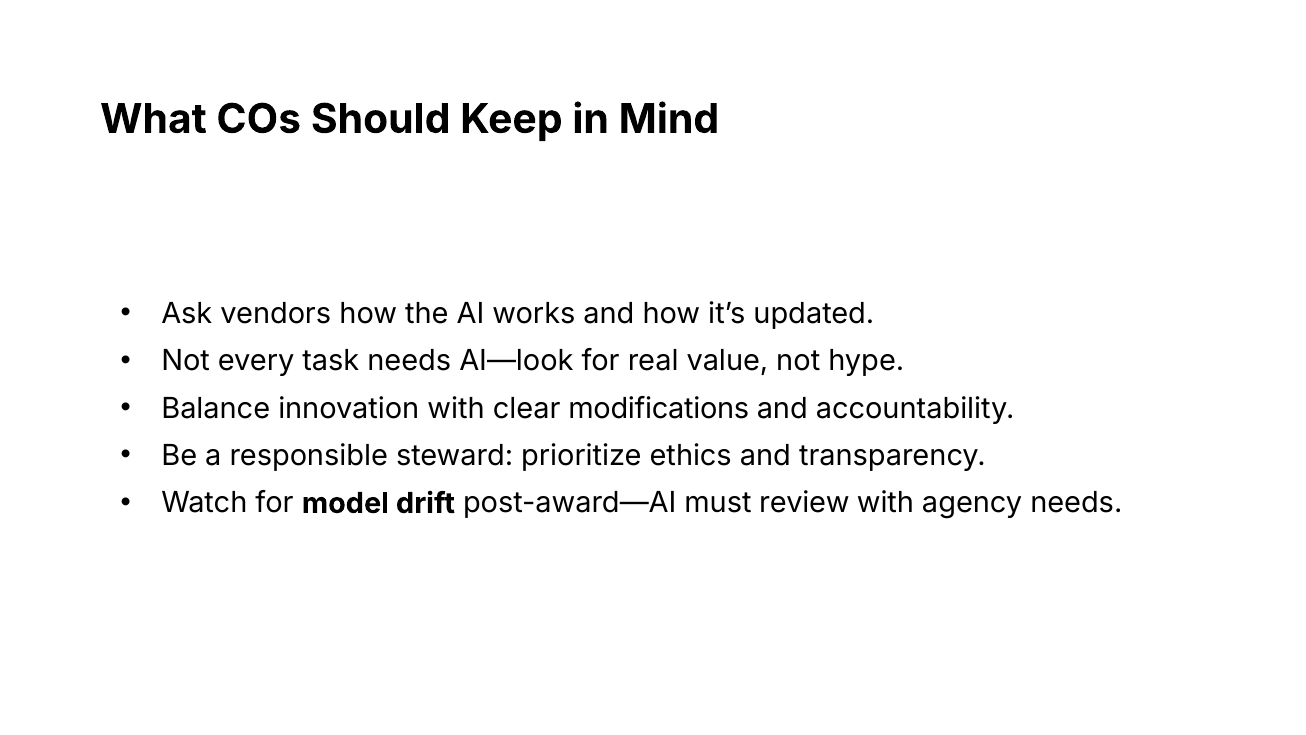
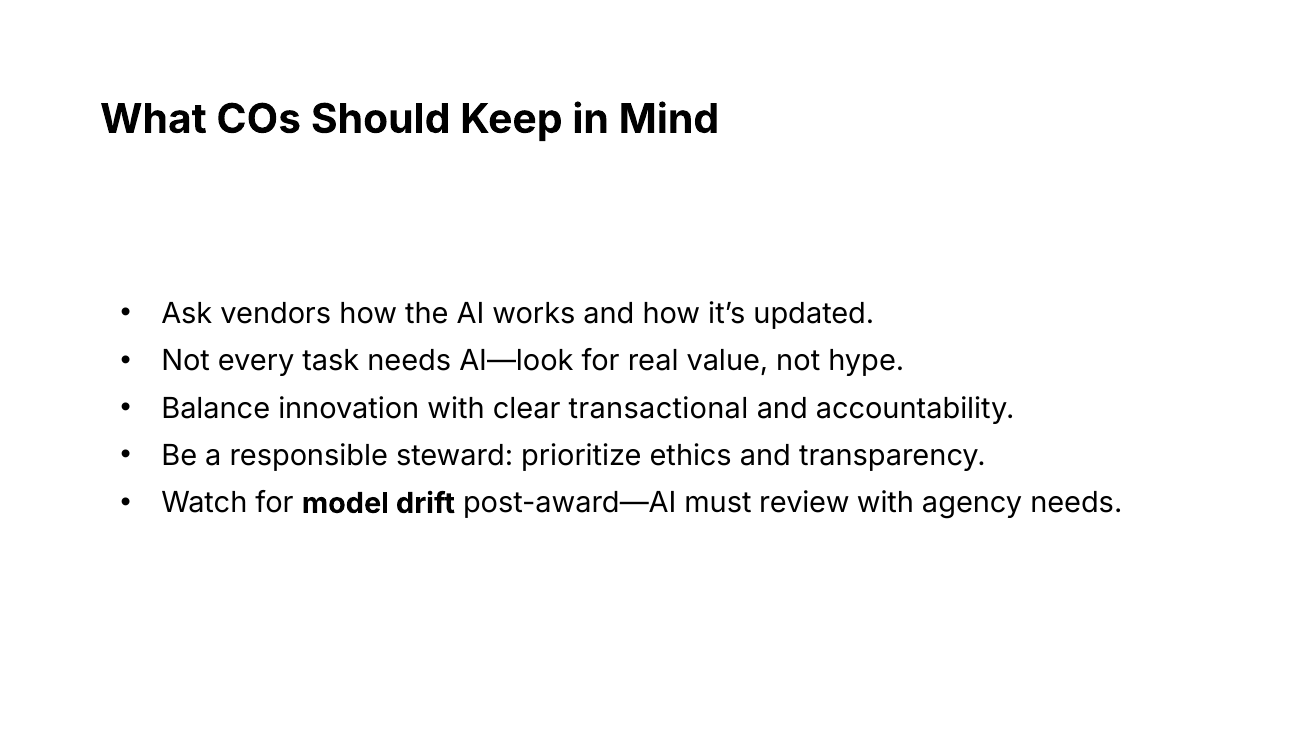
modifications: modifications -> transactional (659, 409)
